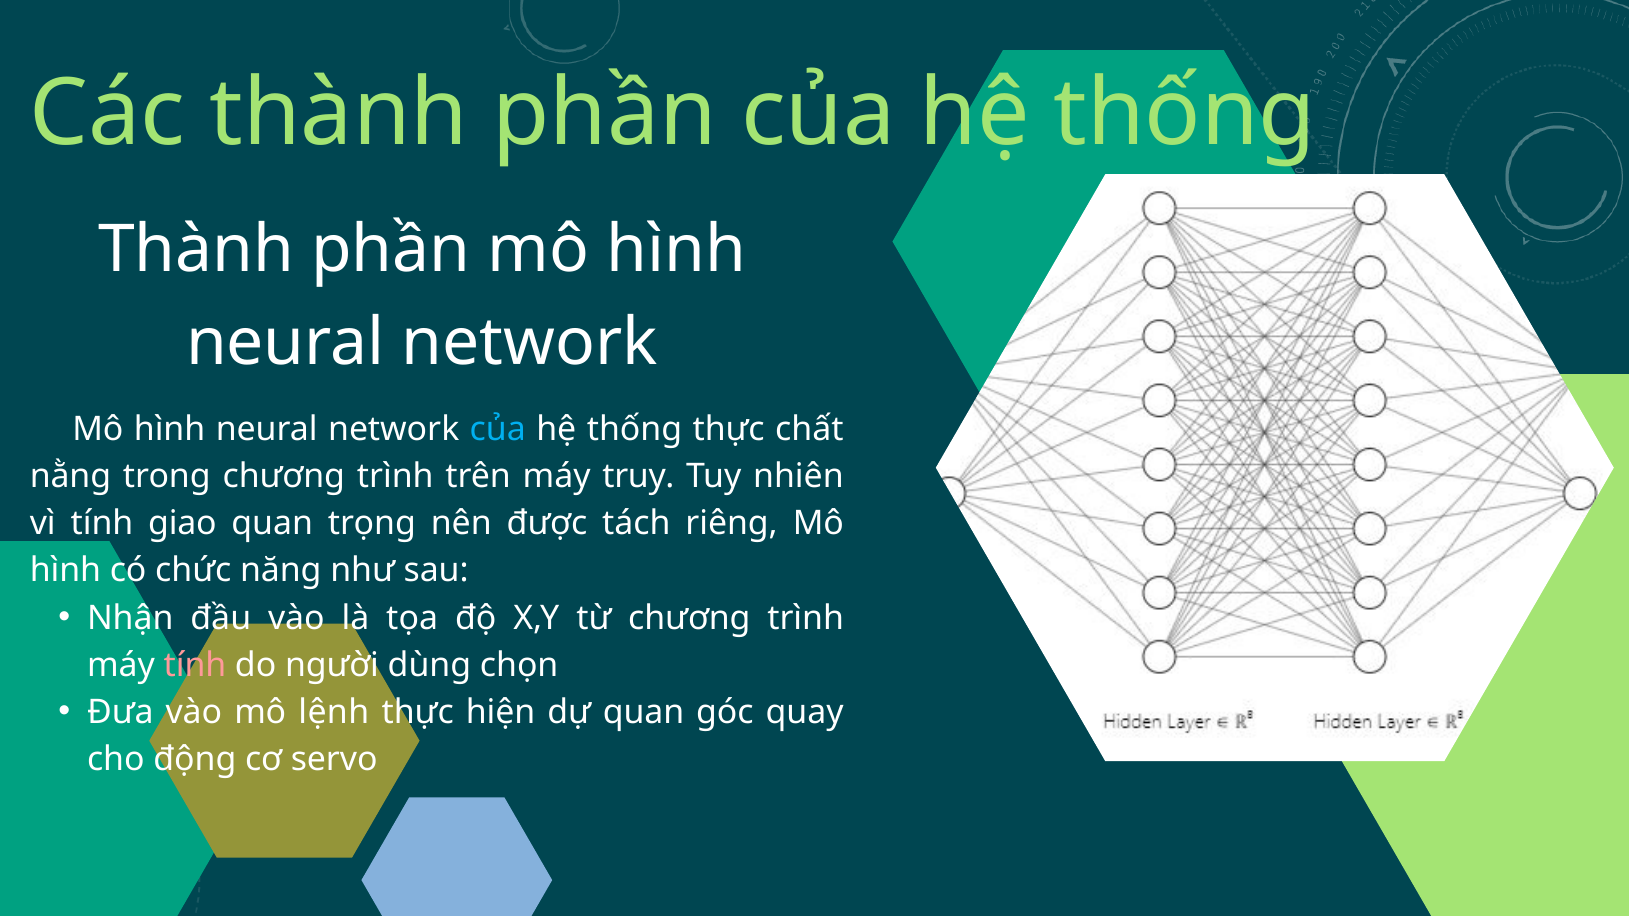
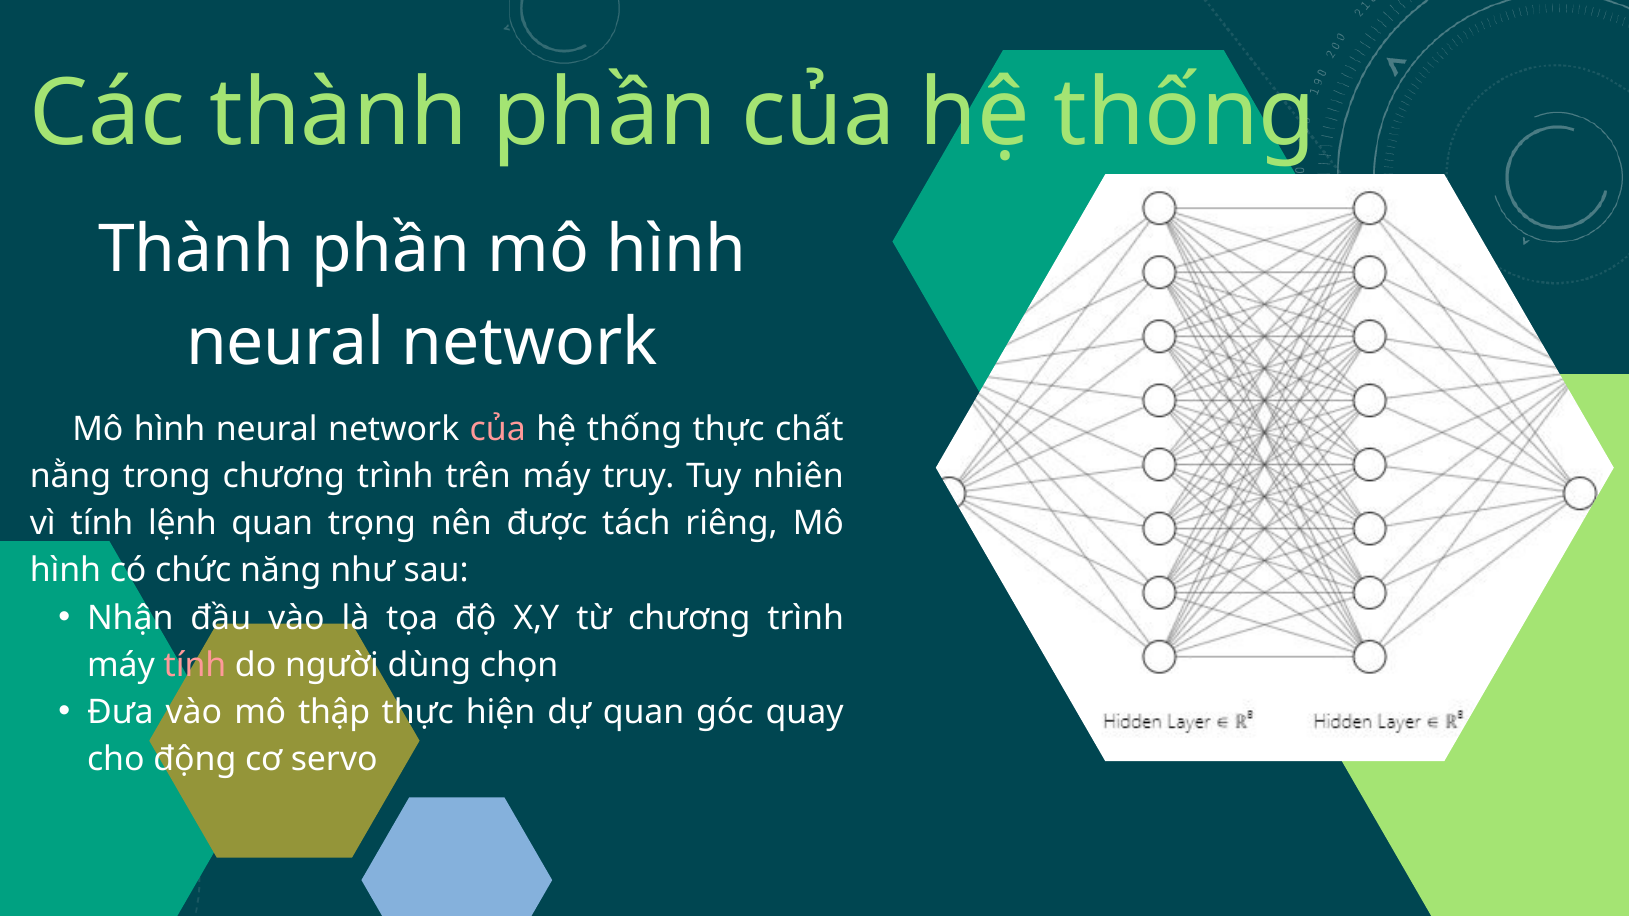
của colour: light blue -> pink (498, 429)
giao: giao -> lệnh (182, 524)
lệnh: lệnh -> thập (334, 713)
